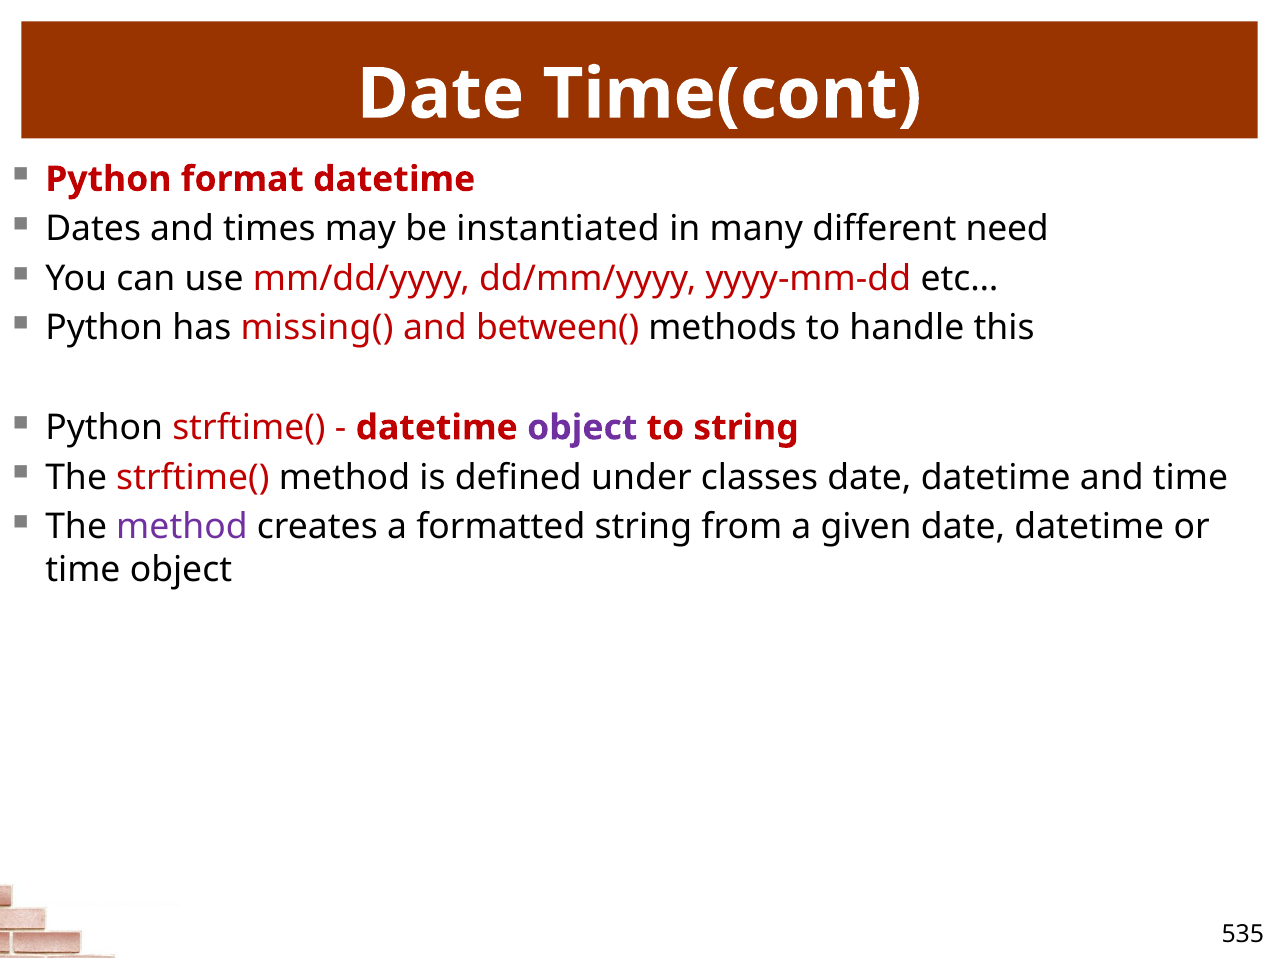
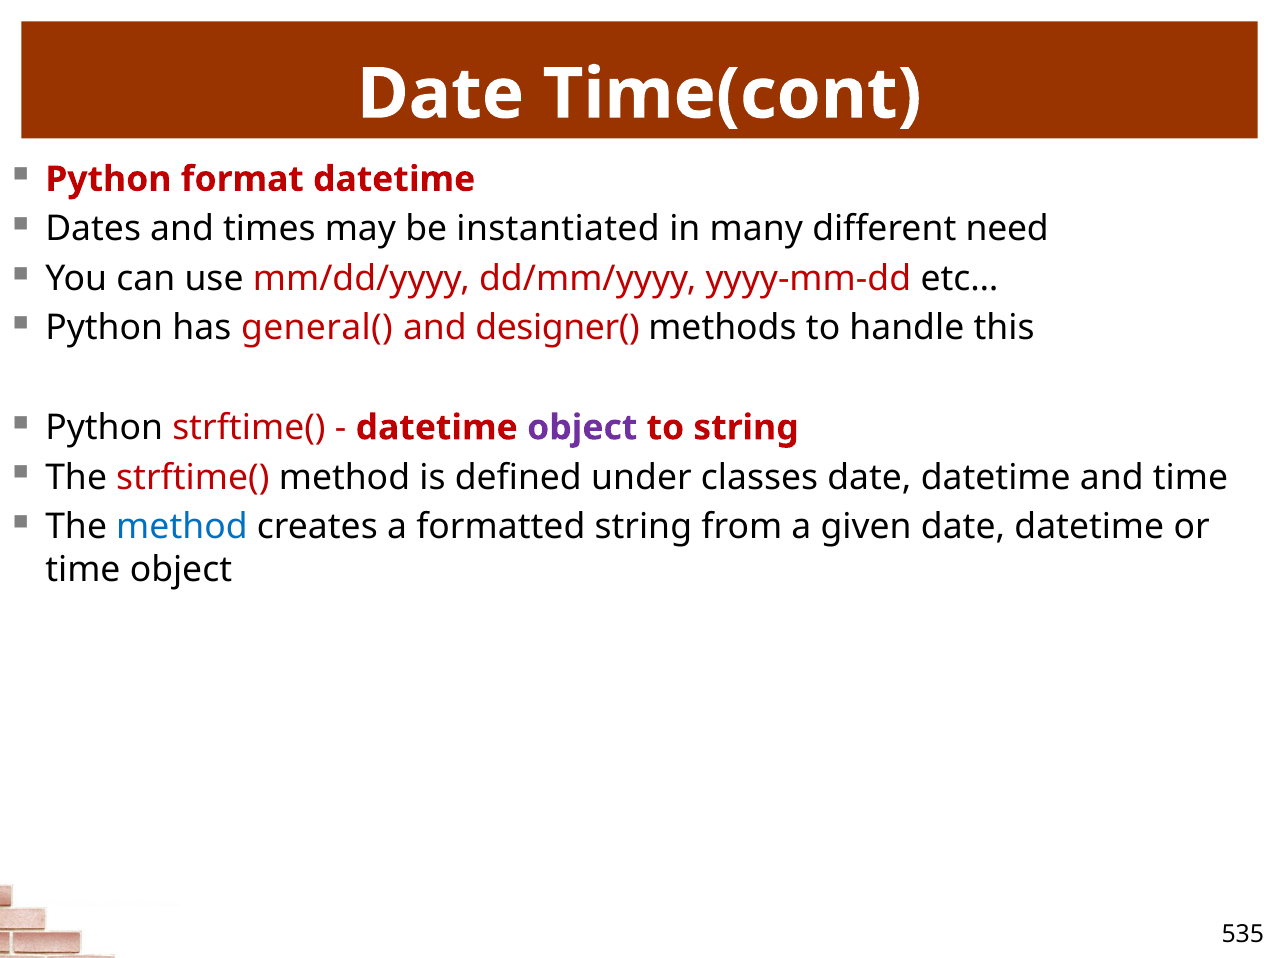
missing(: missing( -> general( (317, 328)
between(: between( -> designer( (558, 328)
method colour: purple -> blue (182, 527)
